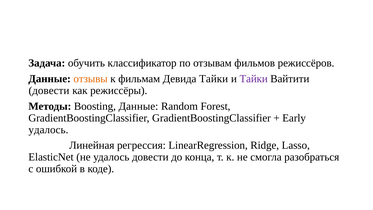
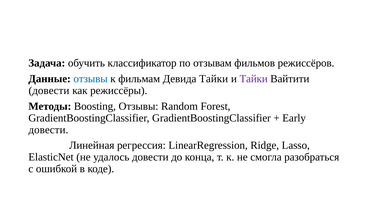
отзывы colour: orange -> blue (91, 79)
Boosting Данные: Данные -> Отзывы (138, 106)
удалось: удалось -> довести (48, 130)
